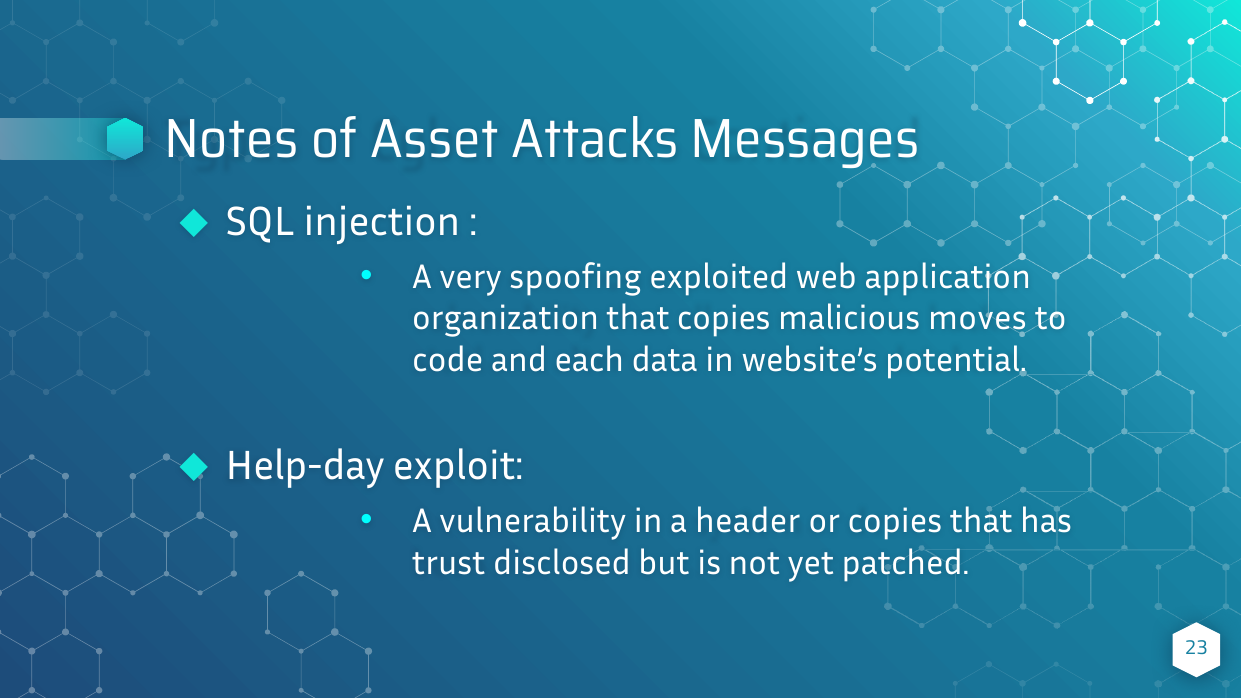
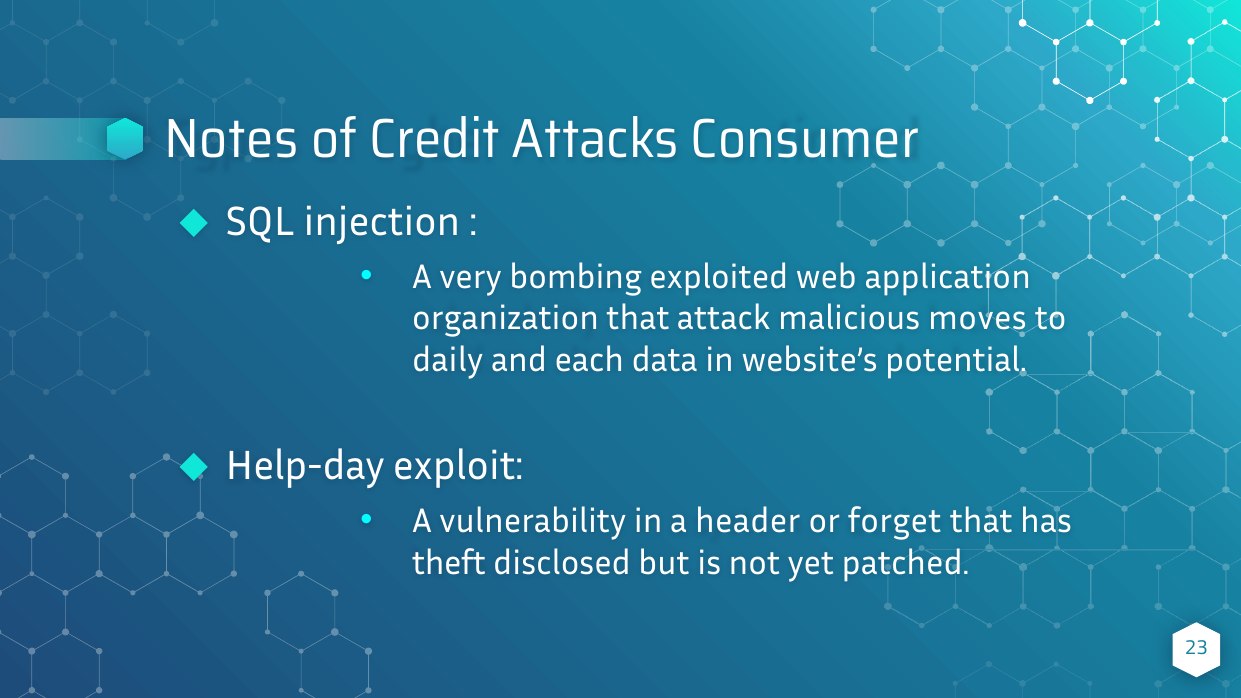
Asset: Asset -> Credit (435, 140)
Messages: Messages -> Consumer (805, 140)
spoofing: spoofing -> bombing (576, 277)
that copies: copies -> attack (724, 319)
code: code -> daily (448, 360)
or copies: copies -> forget (895, 521)
trust: trust -> theft (449, 563)
